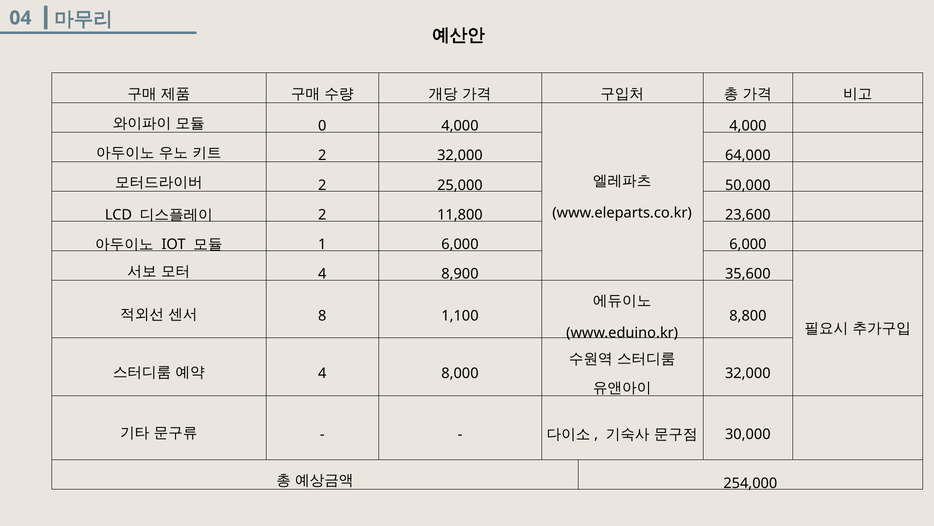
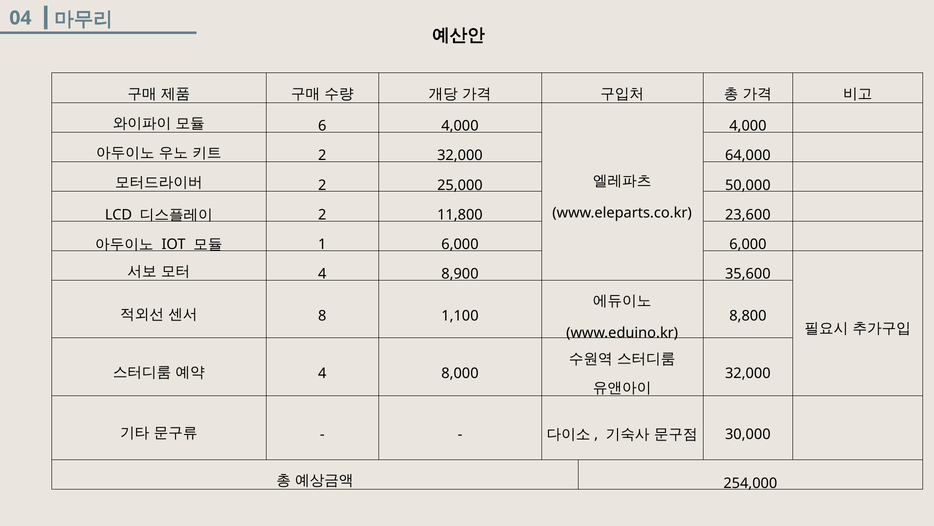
0: 0 -> 6 (322, 126)
